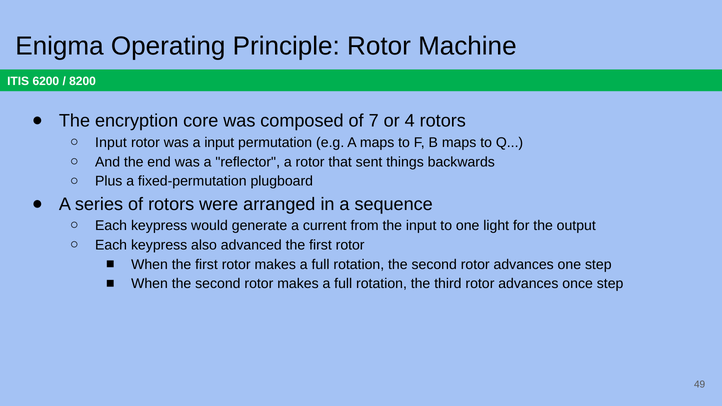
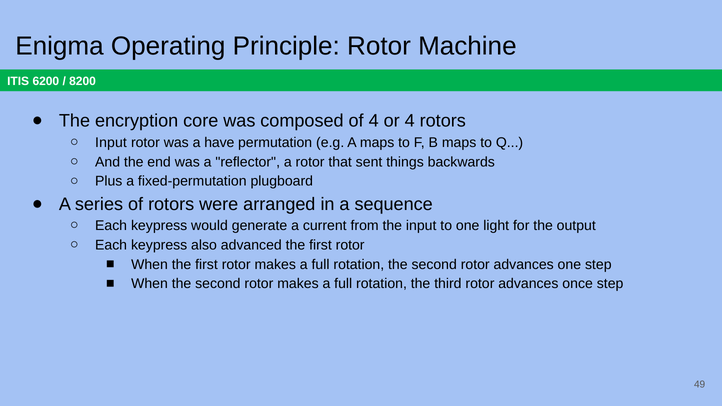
of 7: 7 -> 4 (374, 121)
a input: input -> have (219, 143)
